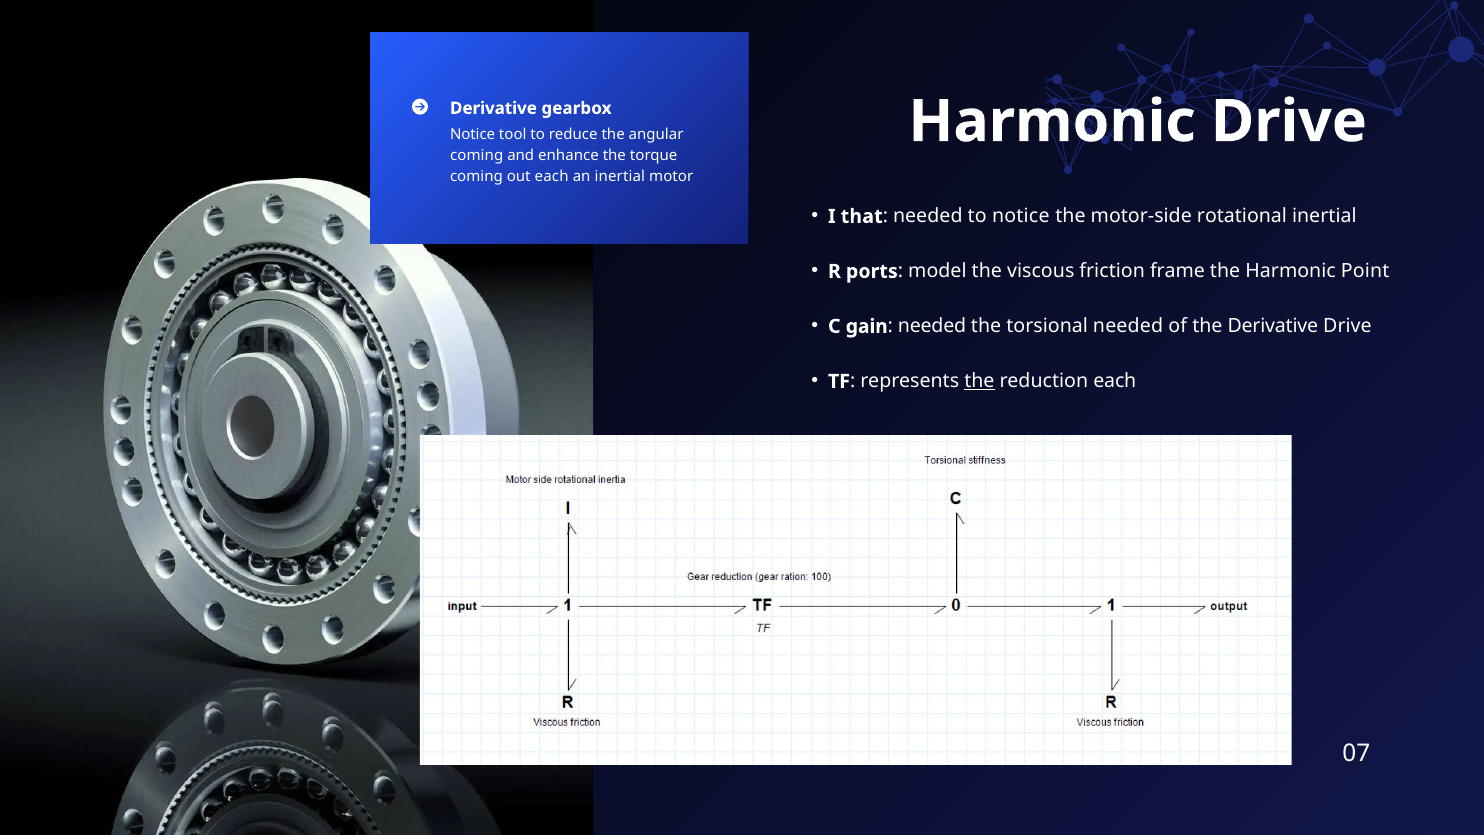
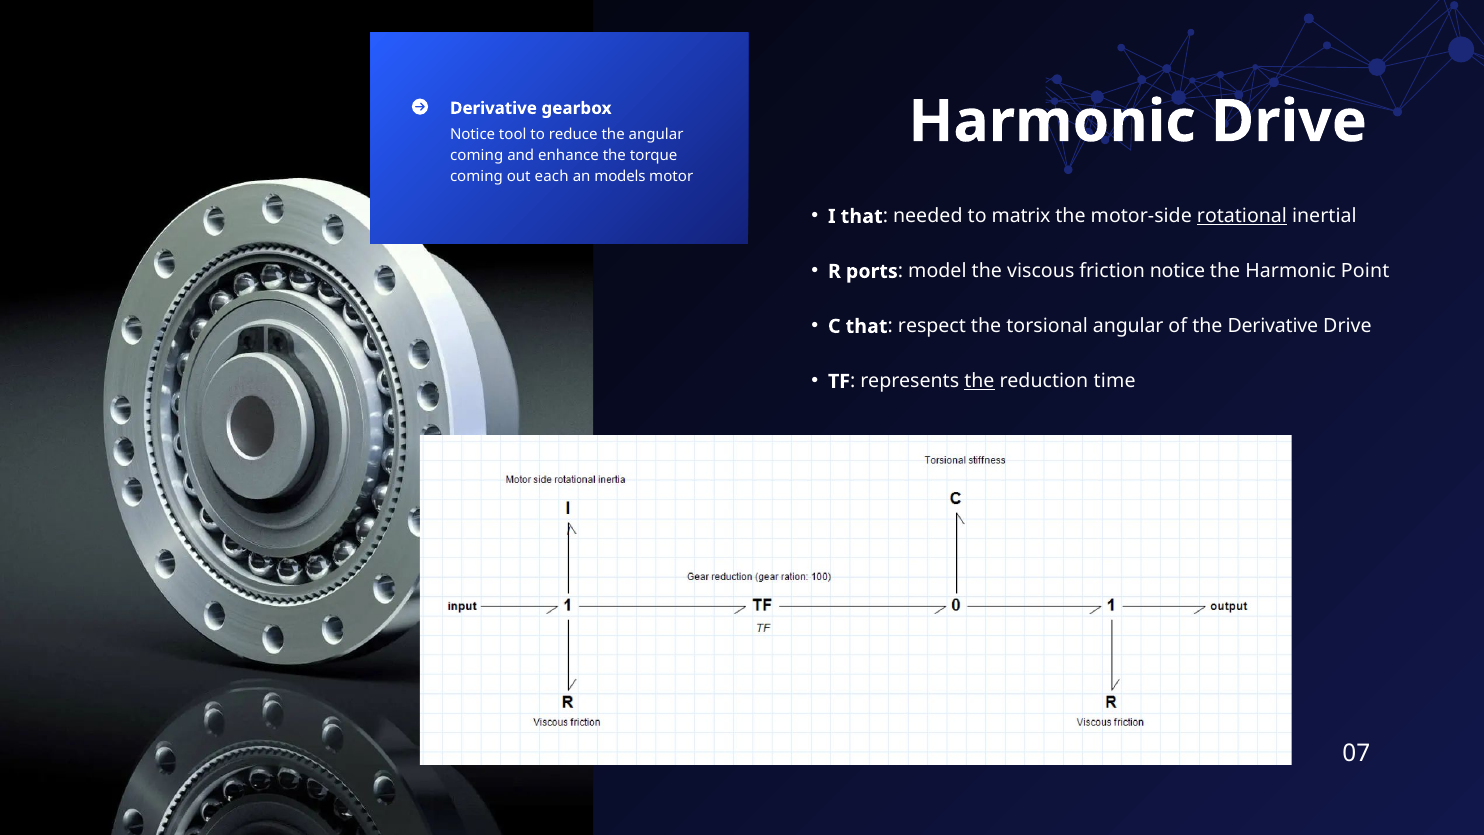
an inertial: inertial -> models (620, 177)
to notice: notice -> matrix (1021, 216)
rotational underline: none -> present (1242, 216)
friction frame: frame -> notice (1178, 271)
C gain: gain -> that (867, 326)
needed: needed -> respect (932, 326)
torsional needed: needed -> angular (1128, 326)
reduction each: each -> time (1115, 381)
